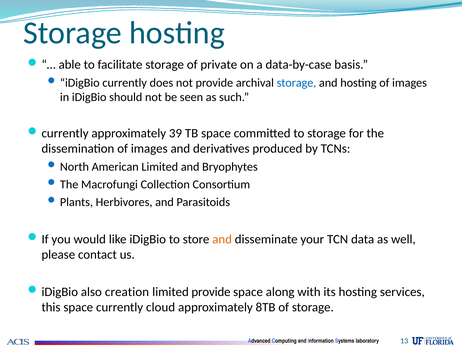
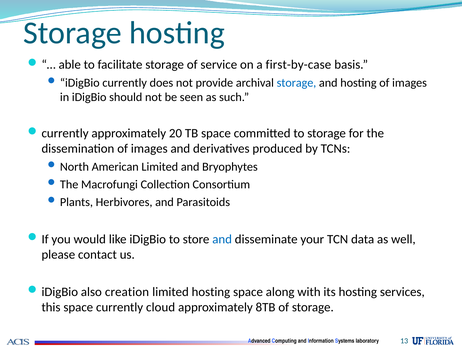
private: private -> service (219, 65)
data-by-case: data-by-case -> first-by-case (298, 65)
39: 39 -> 20 (176, 134)
and colour: orange -> blue (222, 239)
limited provide: provide -> hosting (211, 292)
